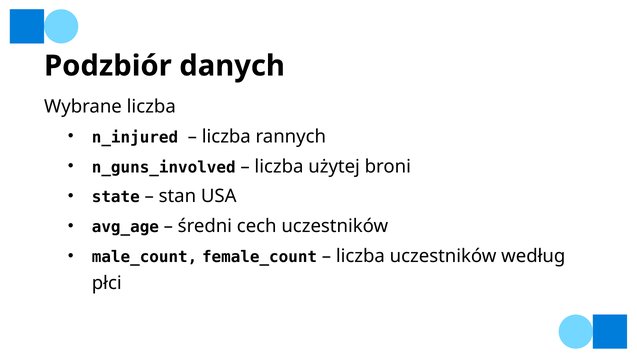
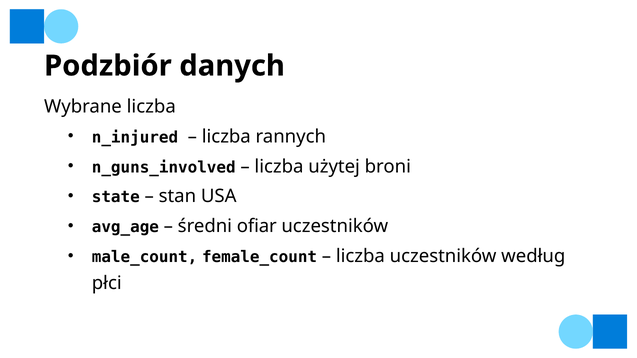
cech: cech -> ofiar (257, 227)
